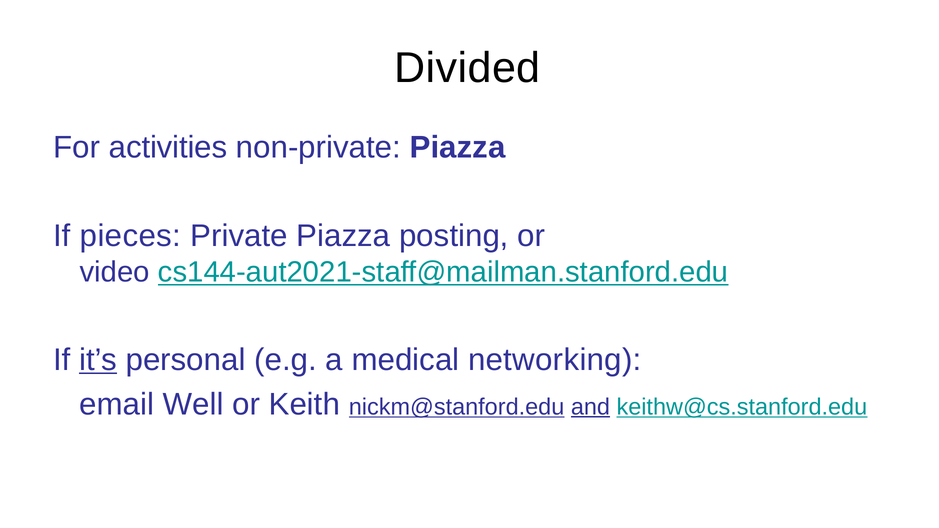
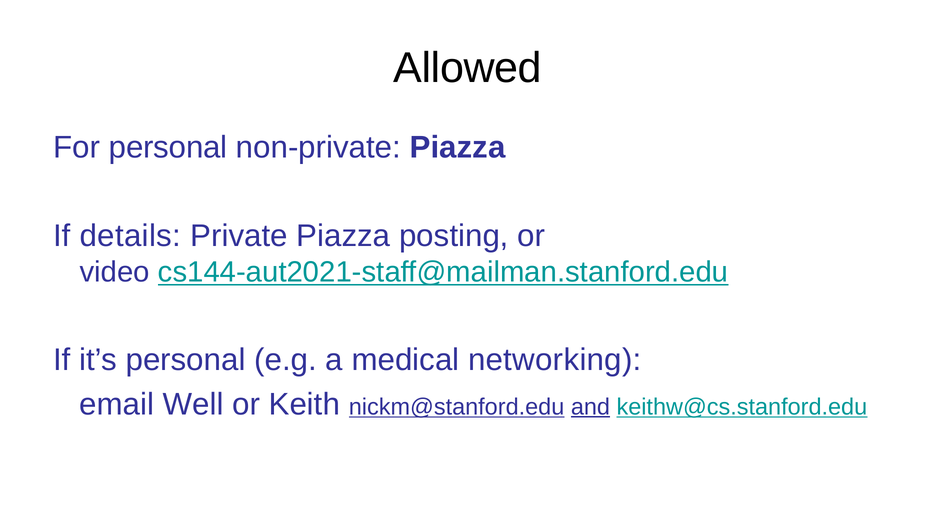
Divided: Divided -> Allowed (468, 68)
For activities: activities -> personal (168, 148)
pieces: pieces -> details (130, 236)
it’s underline: present -> none (98, 360)
